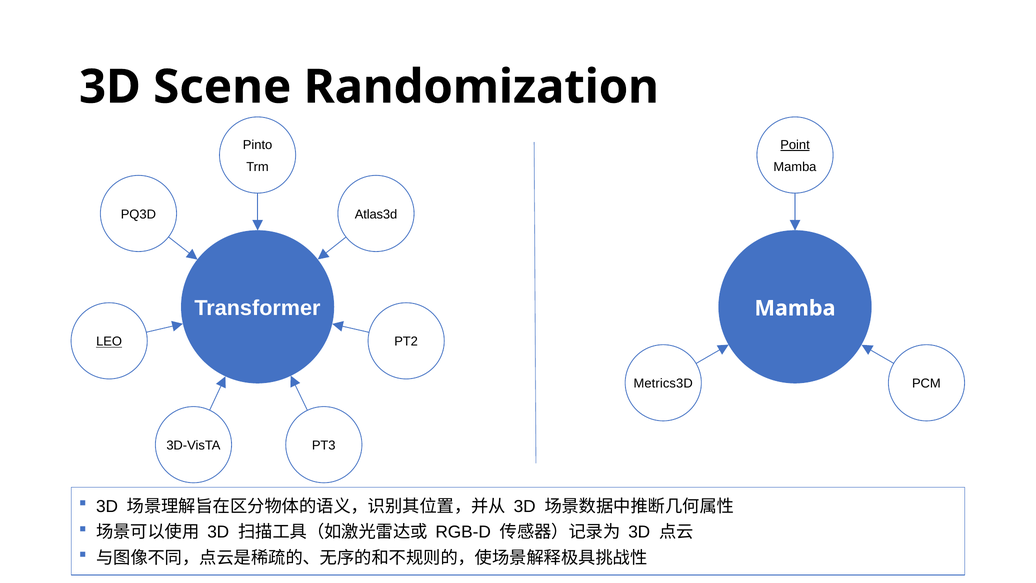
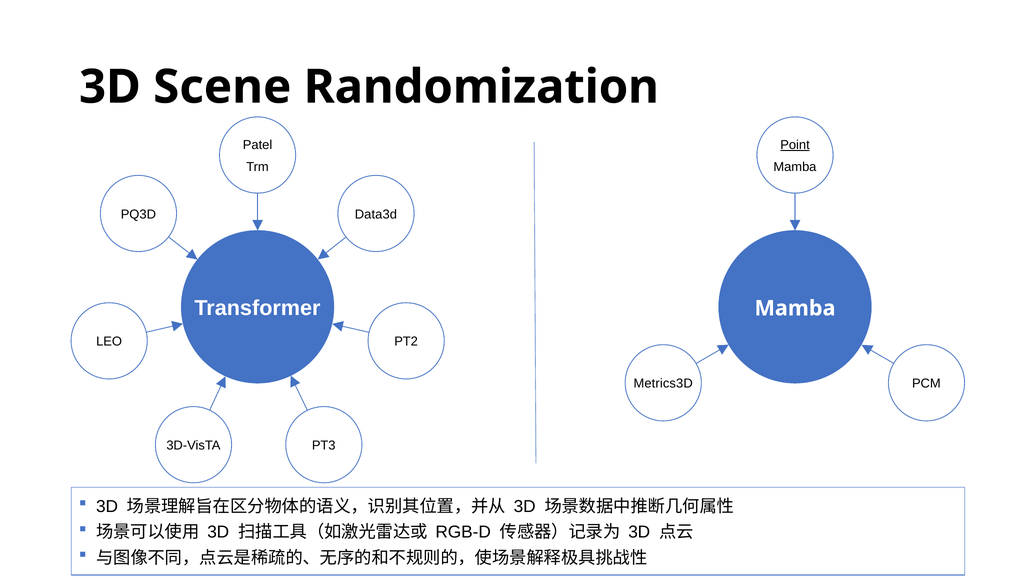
Pinto: Pinto -> Patel (258, 145)
Atlas3d: Atlas3d -> Data3d (376, 214)
LEO underline: present -> none (109, 342)
